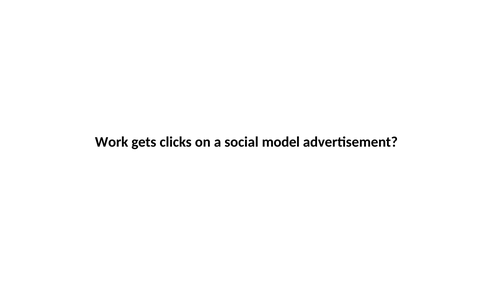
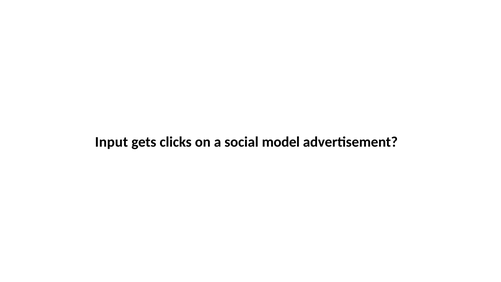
Work: Work -> Input (111, 142)
